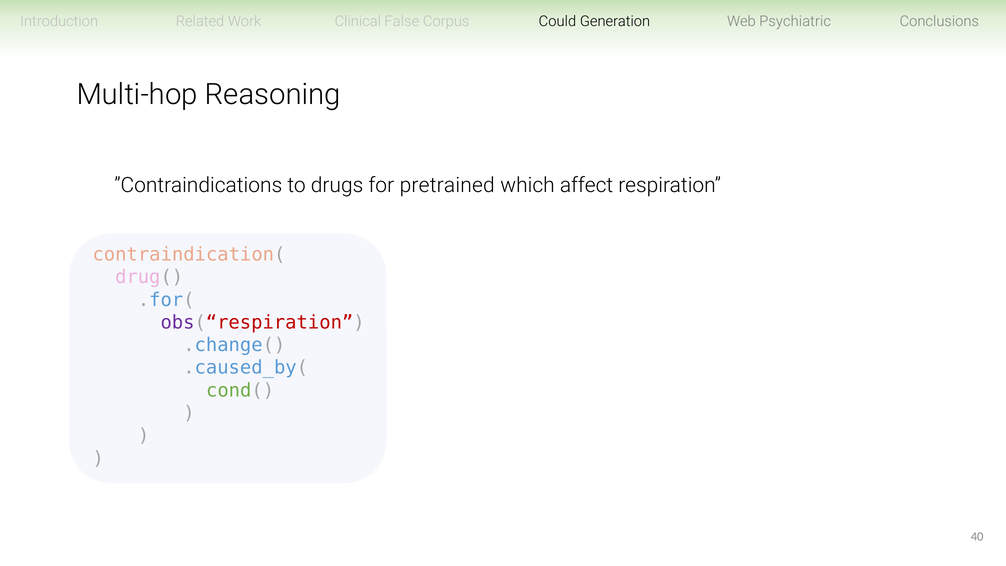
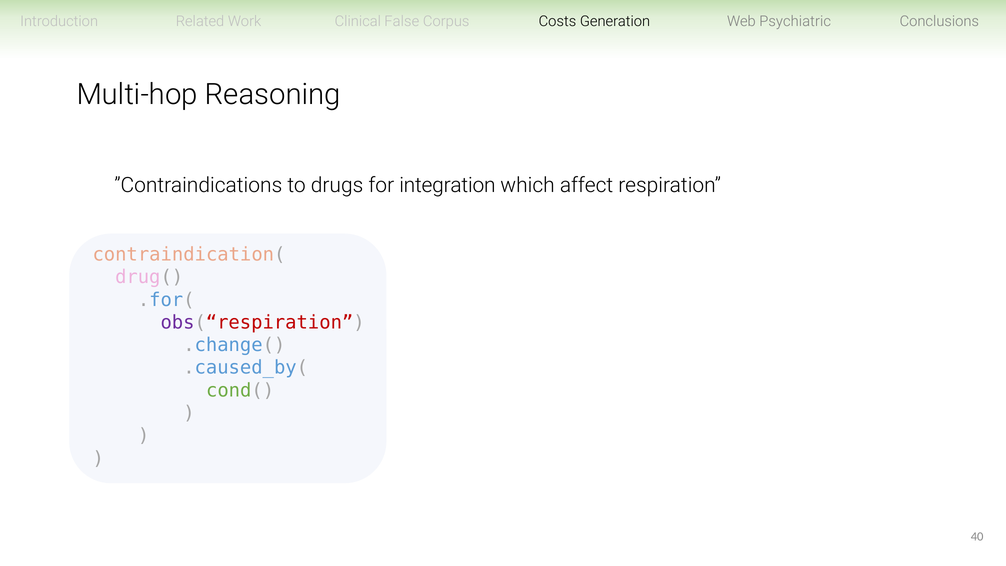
Could: Could -> Costs (557, 21)
pretrained: pretrained -> integration (447, 185)
